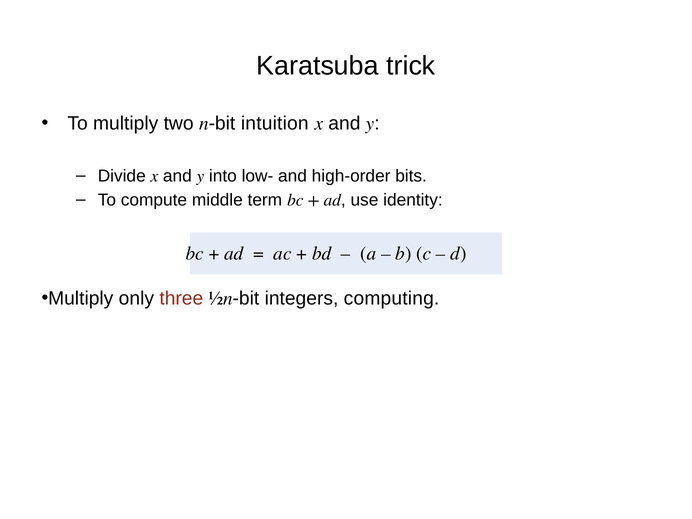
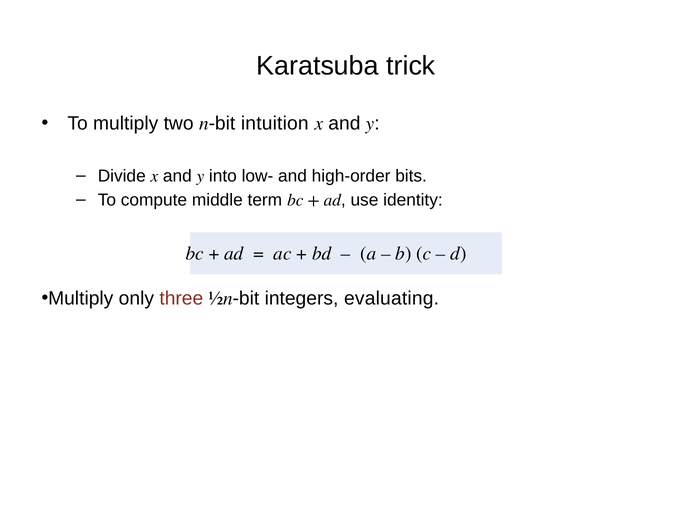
computing: computing -> evaluating (392, 299)
